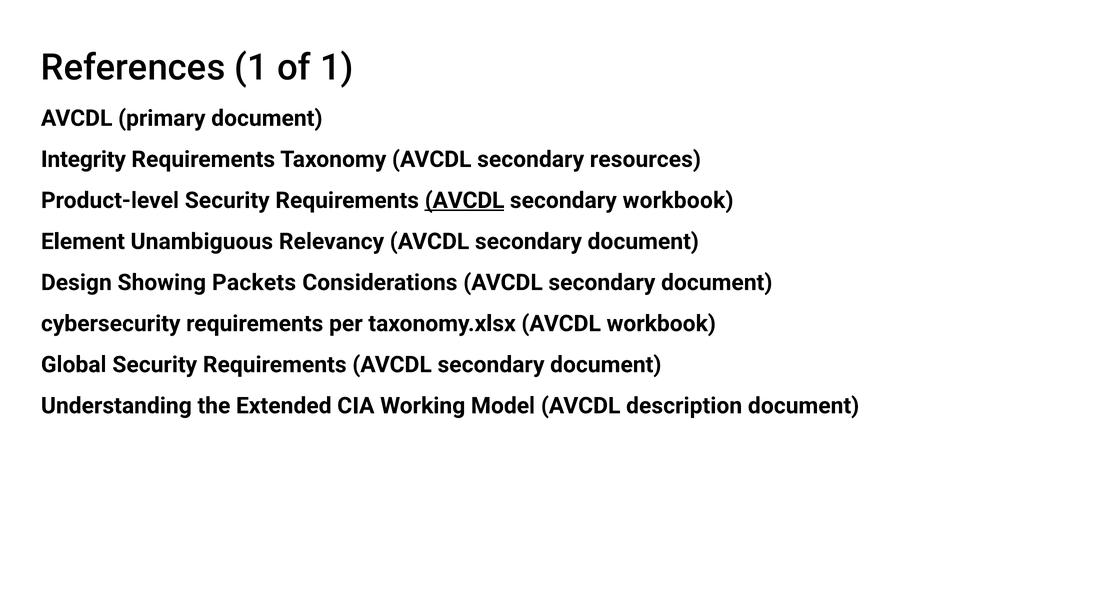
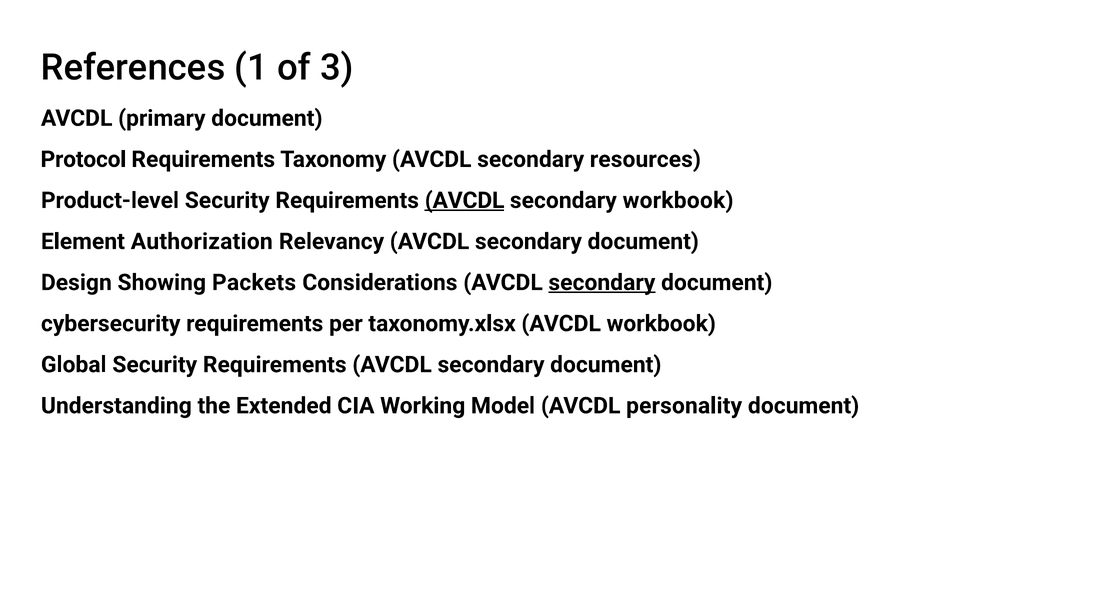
of 1: 1 -> 3 (337, 67)
Integrity: Integrity -> Protocol (83, 159)
Unambiguous: Unambiguous -> Authorization (202, 242)
secondary underline: none -> present (602, 283)
description: description -> personality (684, 406)
